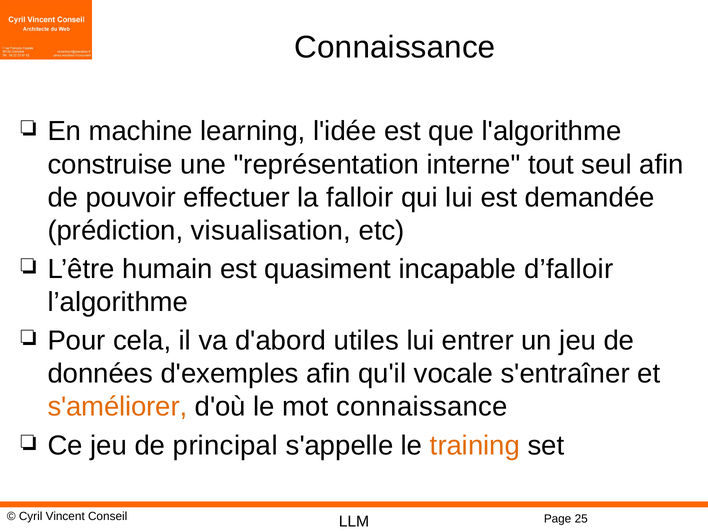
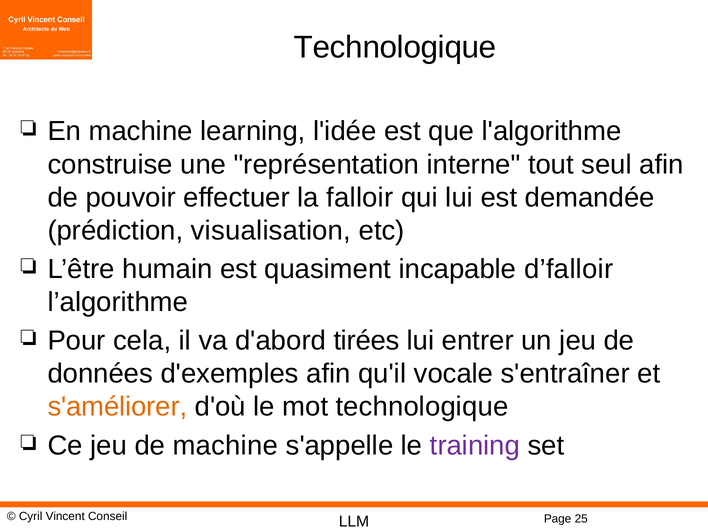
Connaissance: Connaissance -> Technologique (395, 47)
utiles: utiles -> tirées (367, 341)
mot connaissance: connaissance -> technologique (422, 407)
de principal: principal -> machine (225, 445)
training colour: orange -> purple (475, 445)
